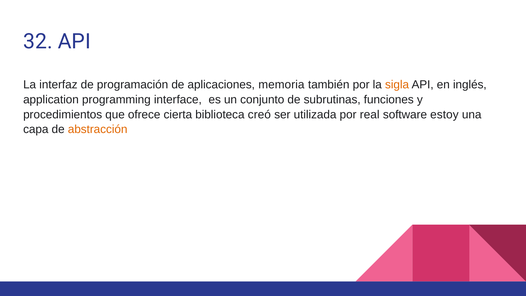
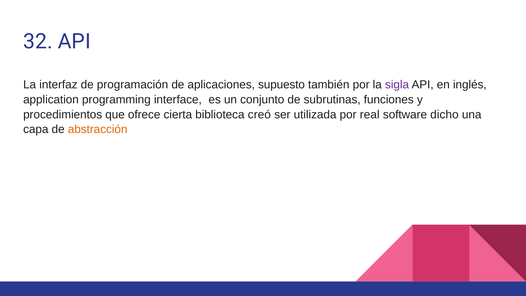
memoria: memoria -> supuesto (282, 85)
sigla colour: orange -> purple (397, 85)
estoy: estoy -> dicho (444, 114)
